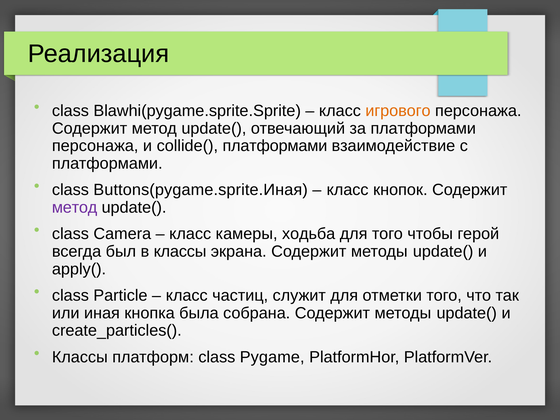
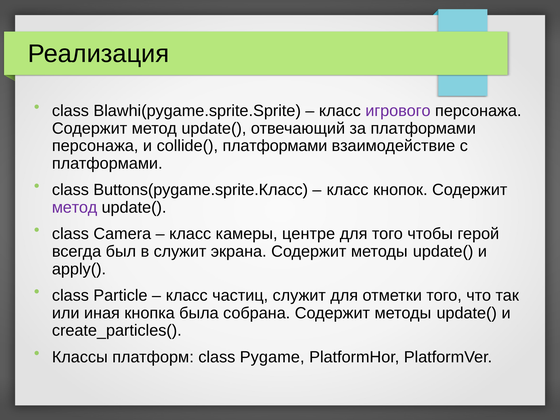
игрового colour: orange -> purple (398, 111)
Buttons(pygame.sprite.Иная: Buttons(pygame.sprite.Иная -> Buttons(pygame.sprite.Класс (201, 190)
ходьба: ходьба -> центре (309, 234)
в классы: классы -> служит (180, 251)
